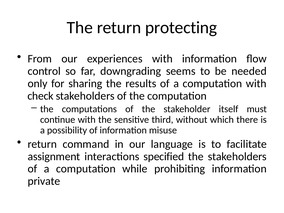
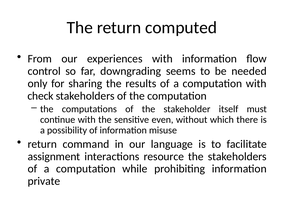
protecting: protecting -> computed (181, 27)
third: third -> even (162, 120)
specified: specified -> resource (164, 156)
